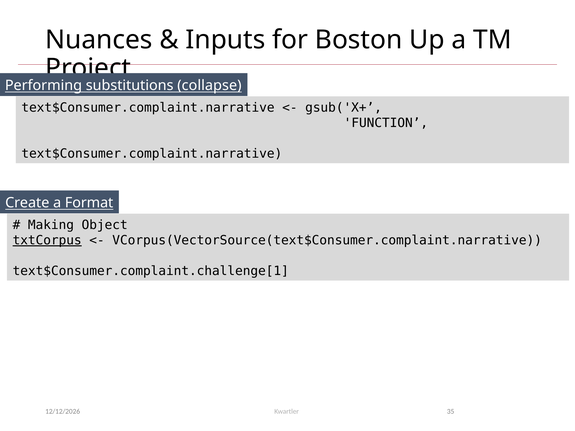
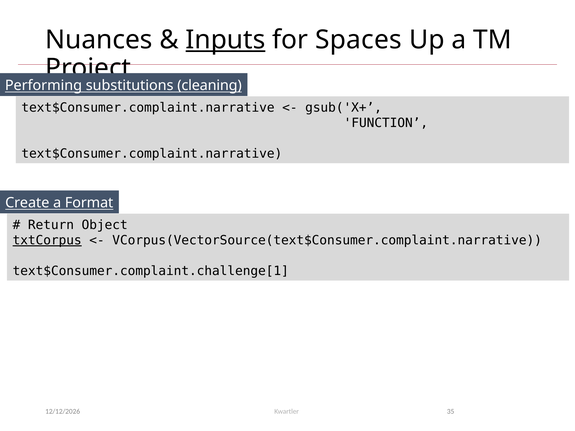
Inputs underline: none -> present (225, 40)
Boston: Boston -> Spaces (359, 40)
collapse: collapse -> cleaning (210, 86)
Making: Making -> Return (51, 225)
